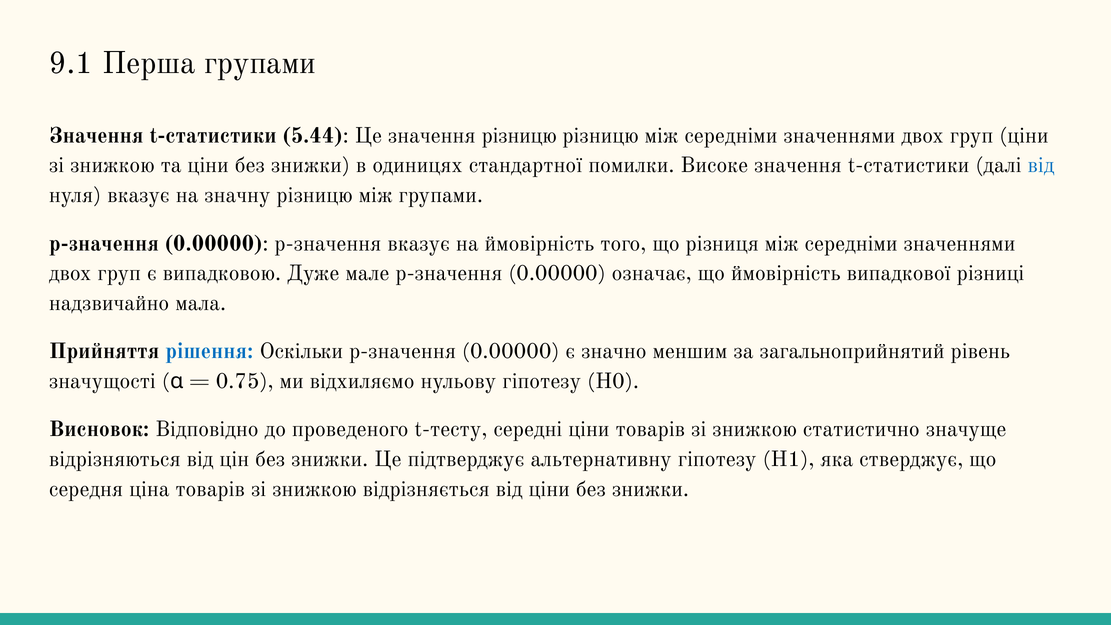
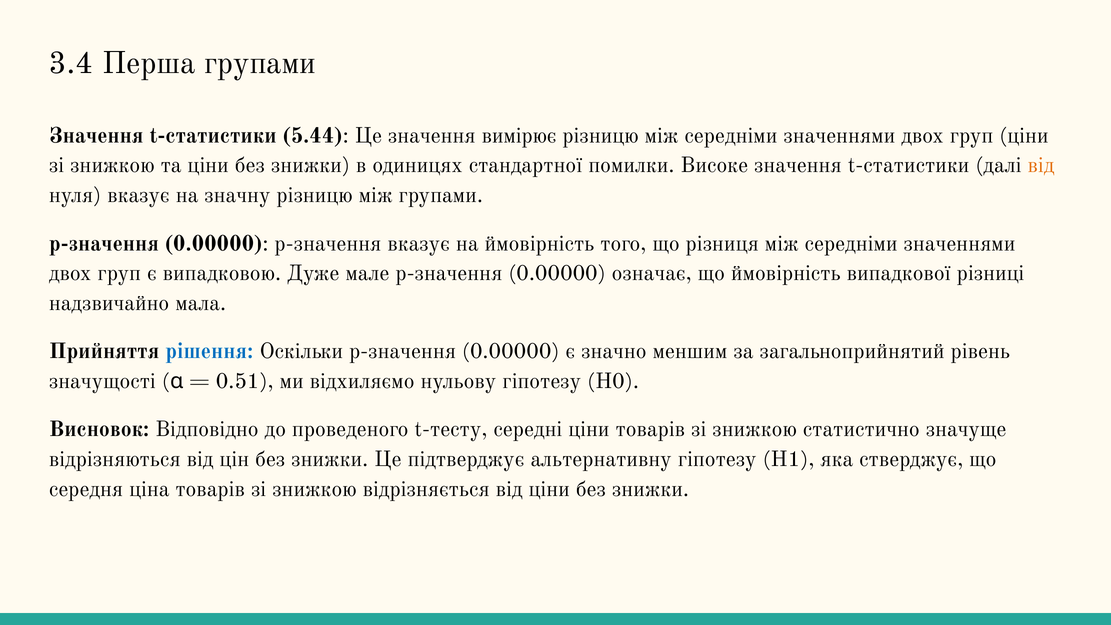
9.1: 9.1 -> 3.4 (71, 63)
значення різницю: різницю -> вимірює (519, 136)
від colour: blue -> orange (1041, 165)
0.75: 0.75 -> 0.51 (245, 381)
